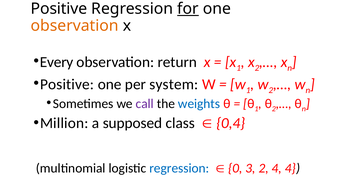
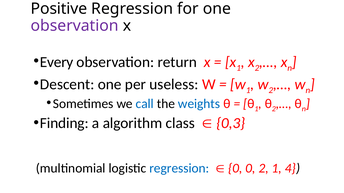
for underline: present -> none (188, 9)
observation colour: orange -> purple (75, 26)
Positive: Positive -> Descent (67, 85)
system: system -> useless (174, 85)
call colour: purple -> blue (145, 104)
Million: Million -> Finding (64, 123)
supposed: supposed -> algorithm (133, 123)
0,4: 0,4 -> 0,3 (231, 123)
0 3: 3 -> 0 (250, 169)
2 4: 4 -> 1 (277, 169)
